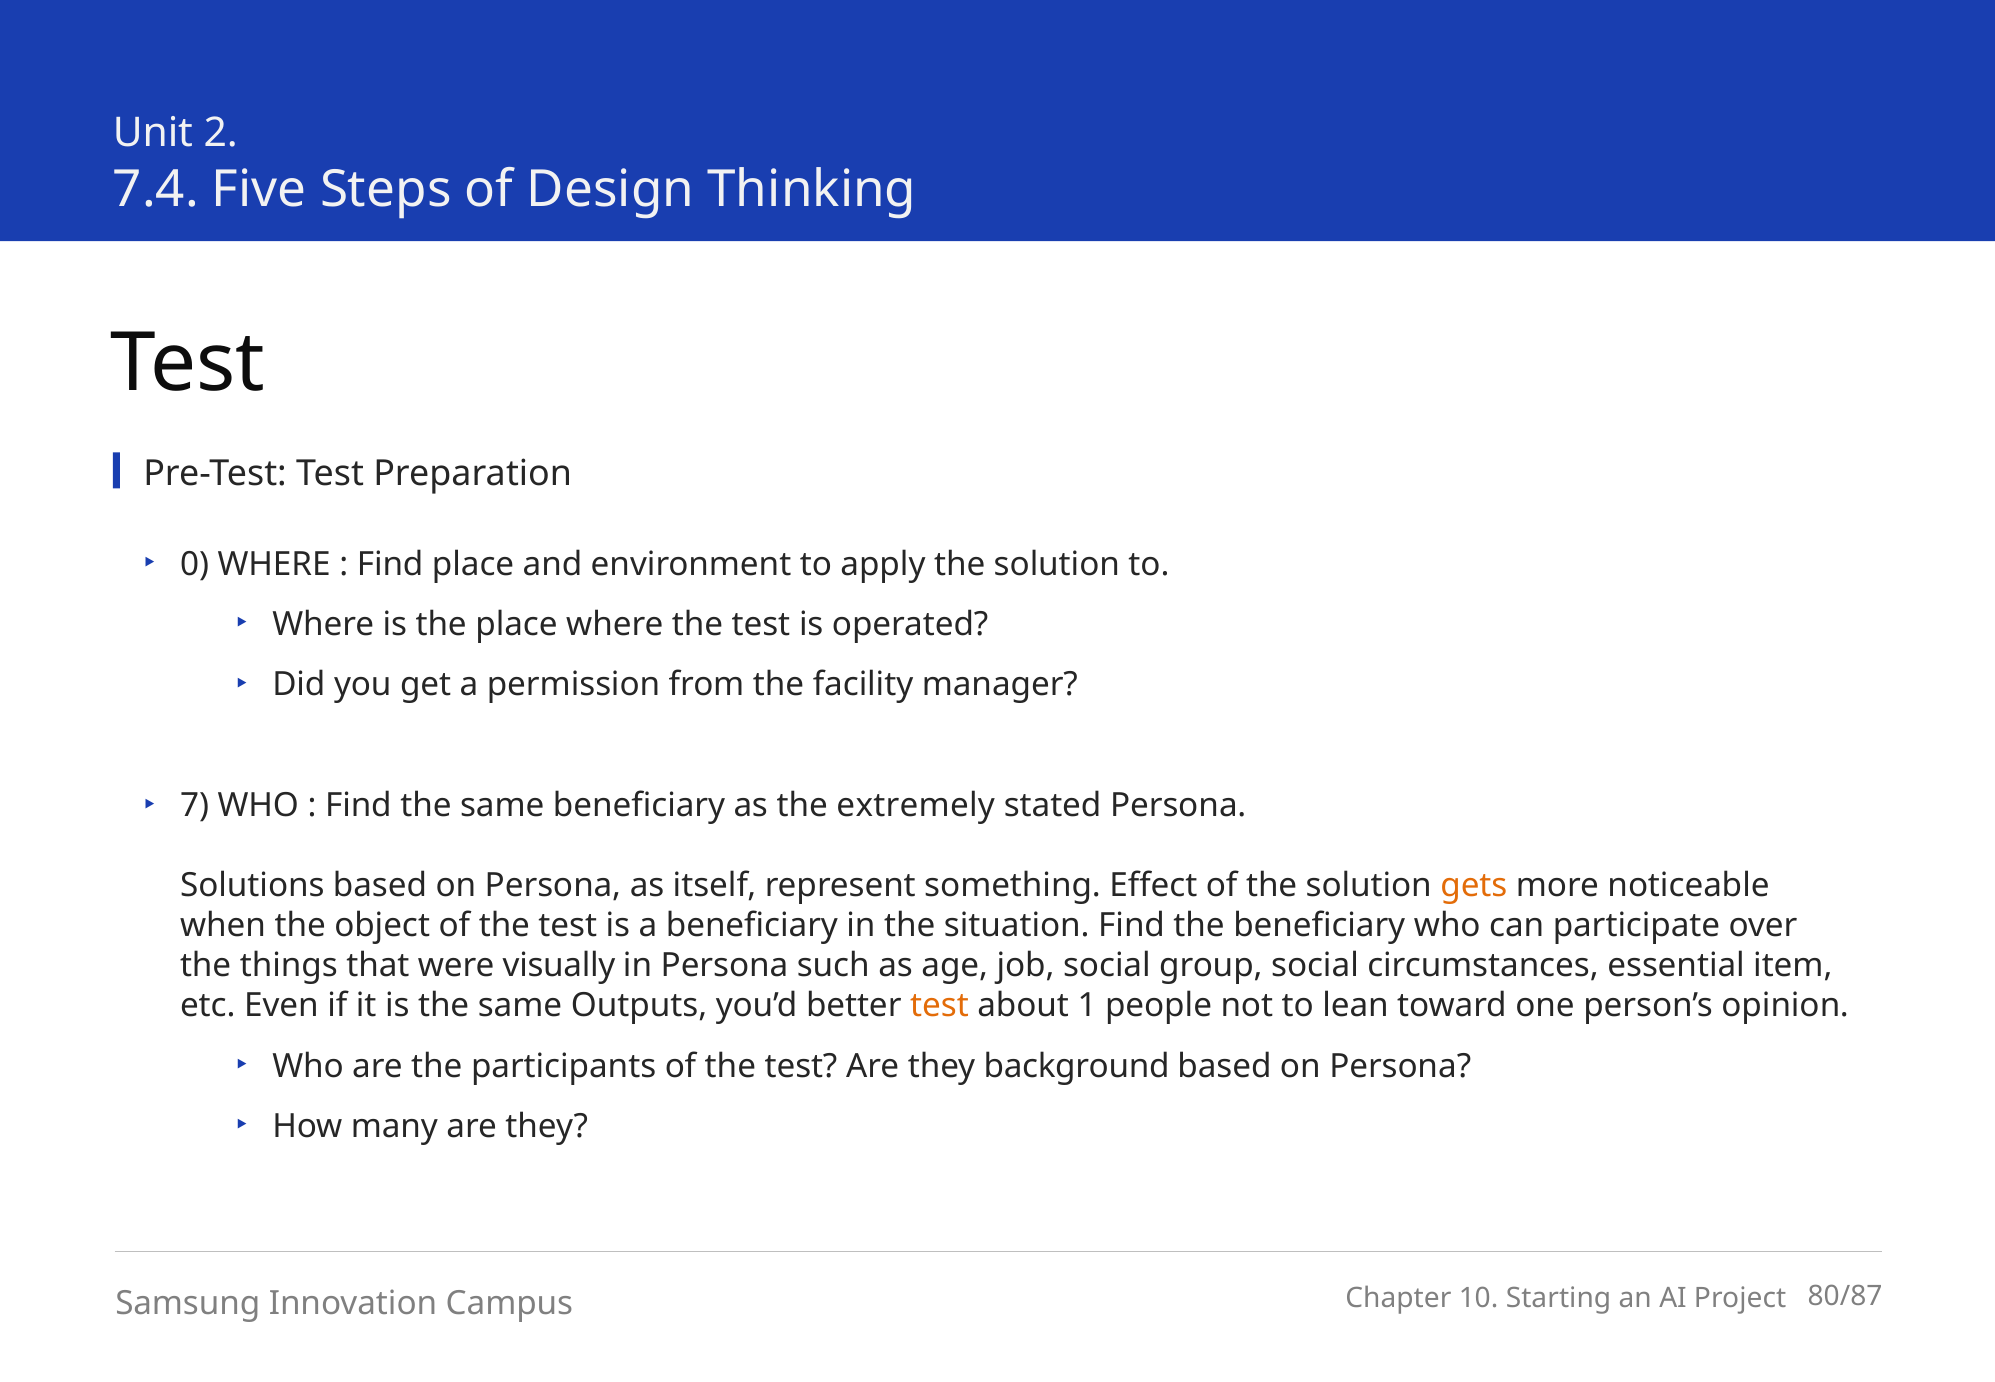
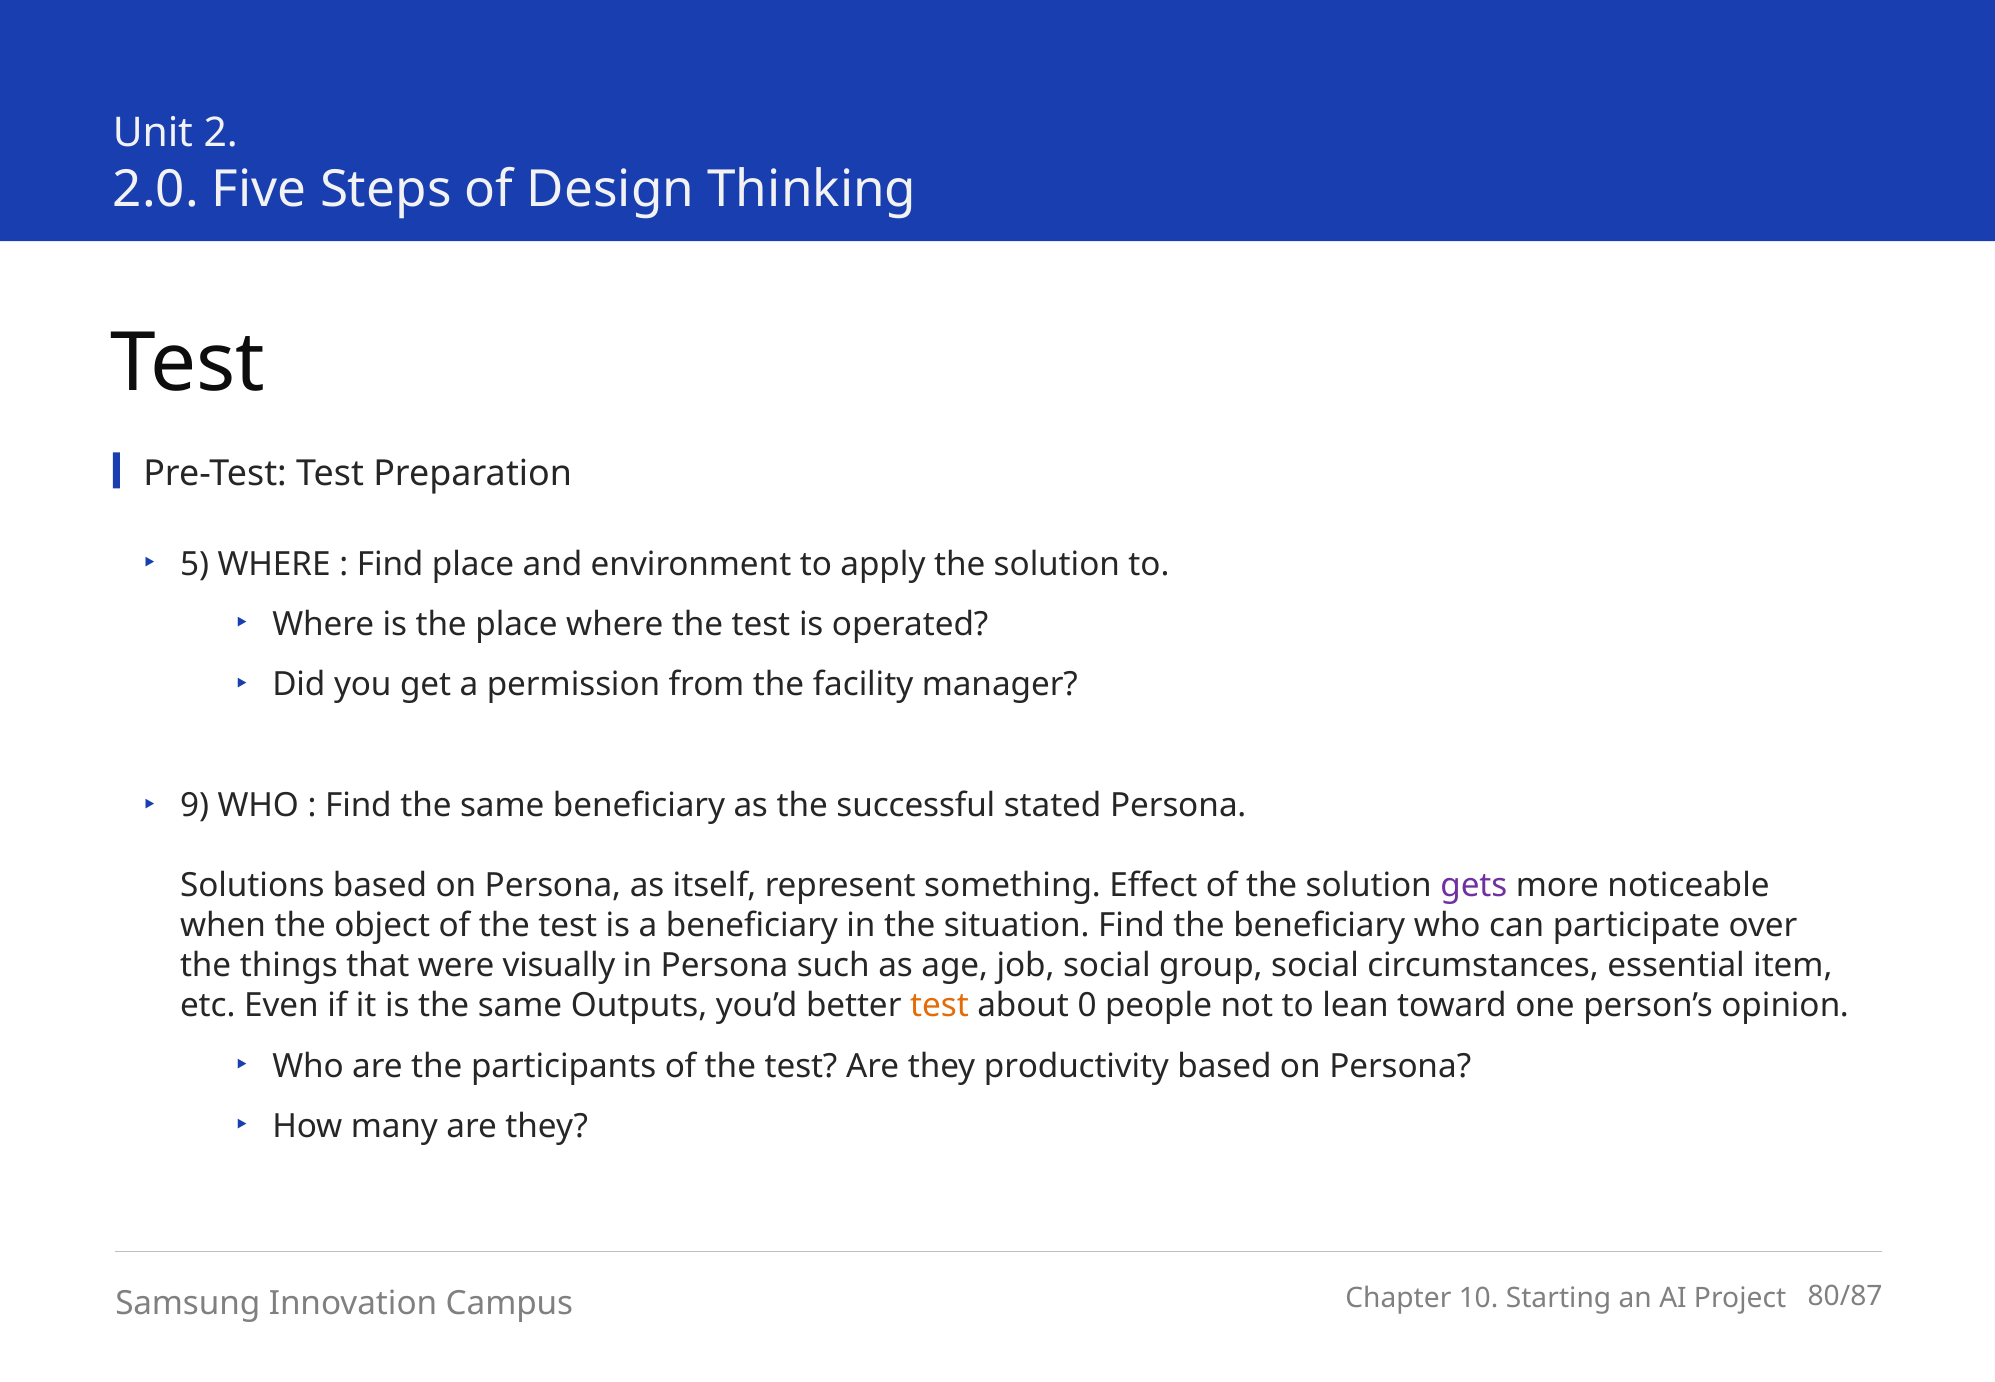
7.4: 7.4 -> 2.0 (156, 189)
0: 0 -> 5 (195, 564)
7: 7 -> 9 (195, 806)
extremely: extremely -> successful (916, 806)
gets colour: orange -> purple (1474, 885)
1: 1 -> 0 (1087, 1005)
background: background -> productivity (1076, 1066)
